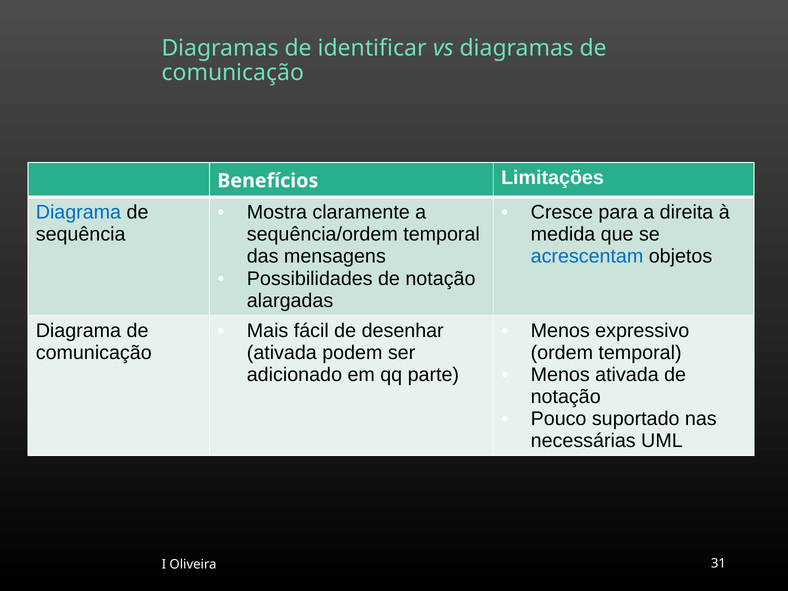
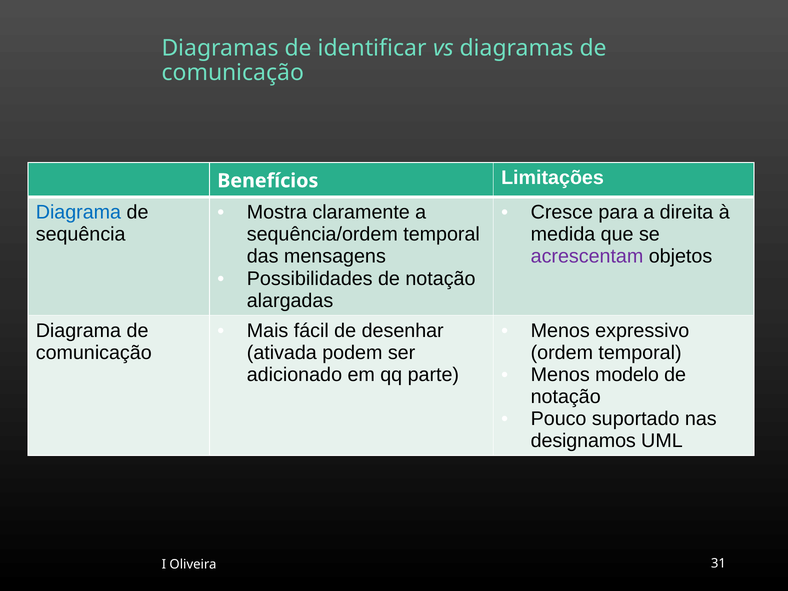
acrescentam colour: blue -> purple (587, 256)
Menos ativada: ativada -> modelo (627, 375)
necessárias: necessárias -> designamos (583, 441)
